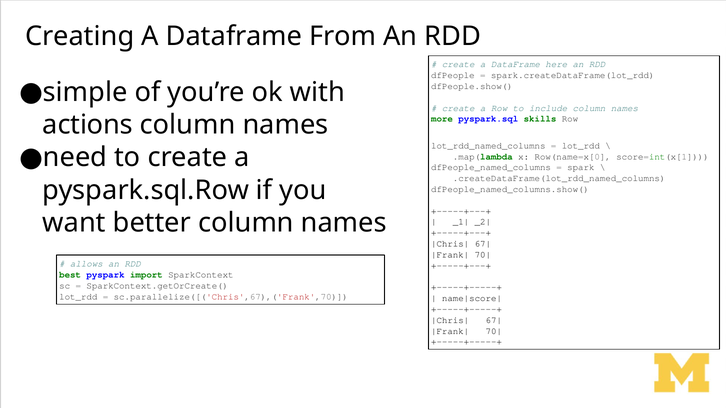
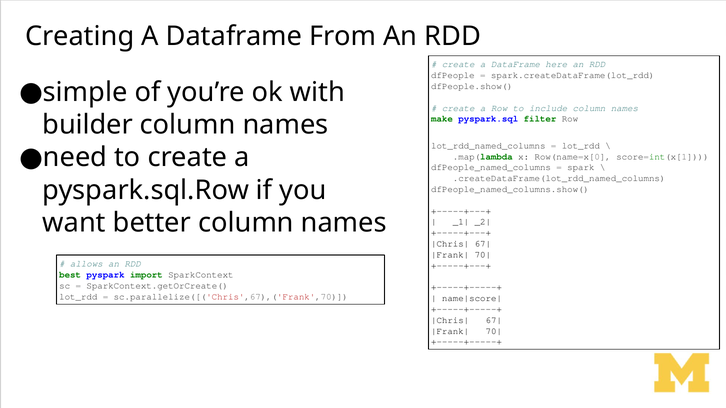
more: more -> make (442, 119)
skills: skills -> filter (540, 119)
actions: actions -> builder (88, 125)
